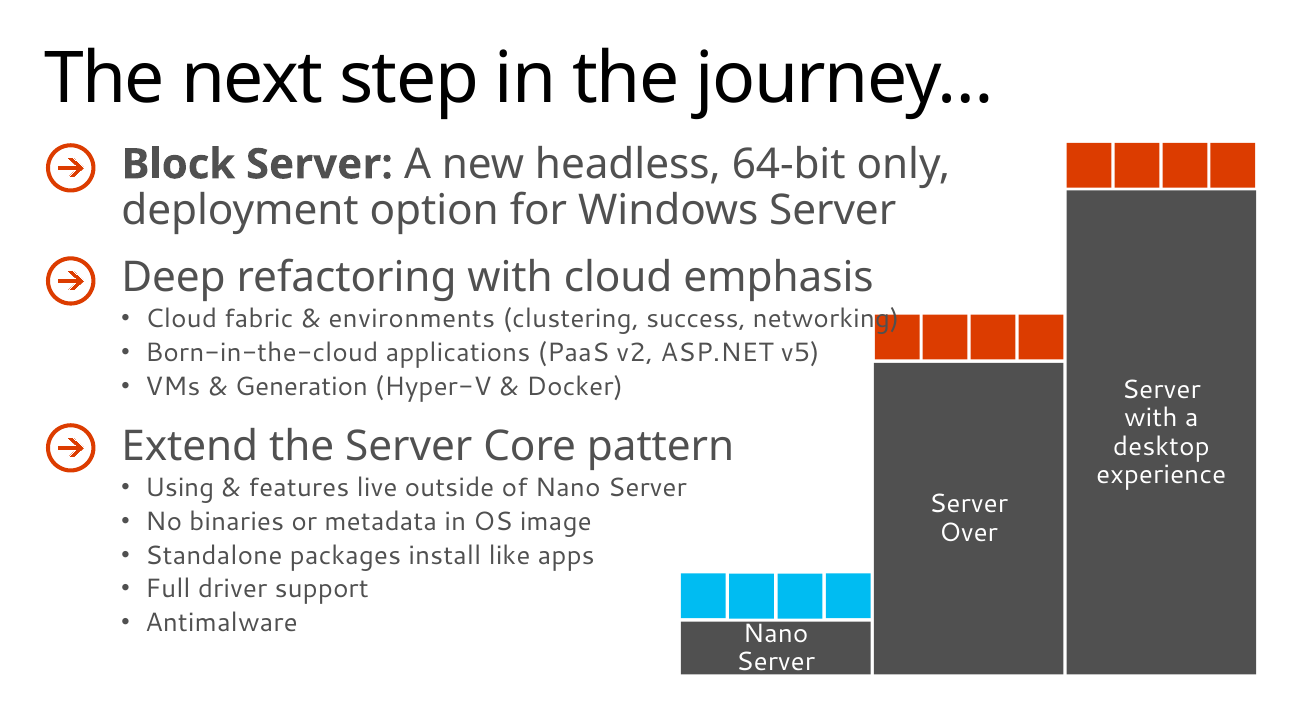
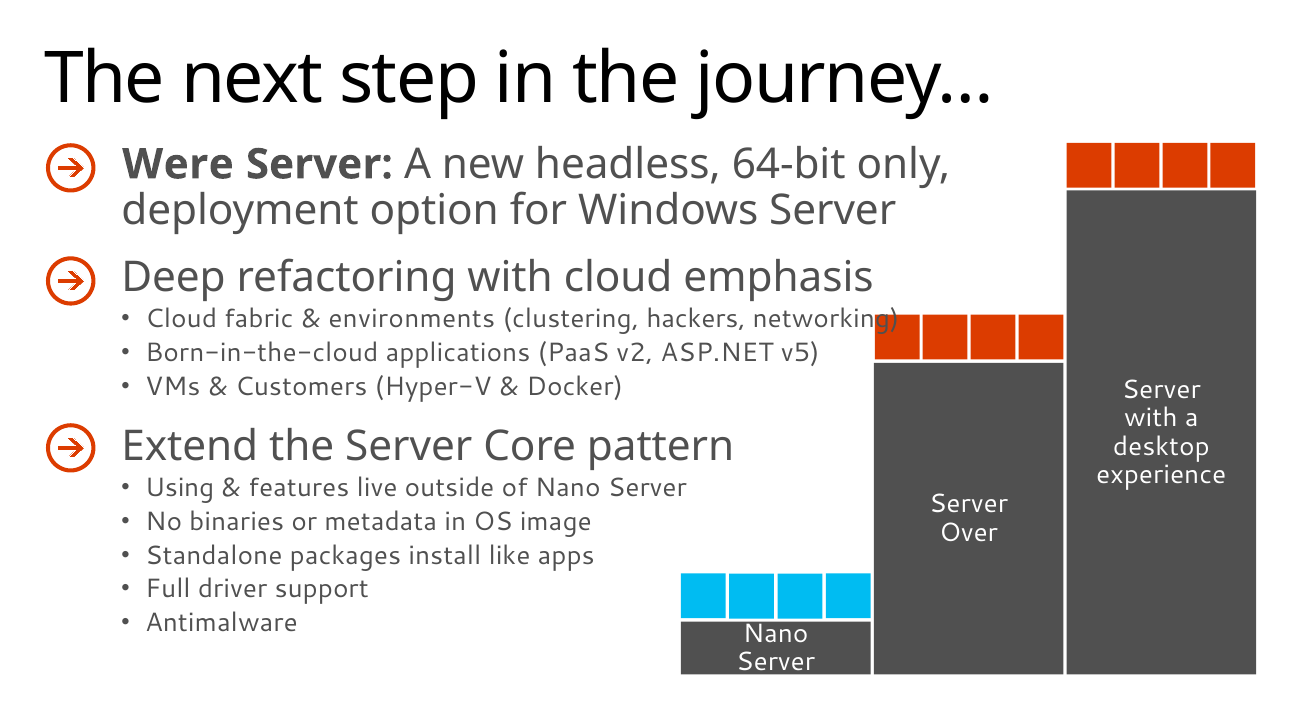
Block: Block -> Were (178, 164)
success: success -> hackers (696, 319)
Generation: Generation -> Customers (301, 386)
